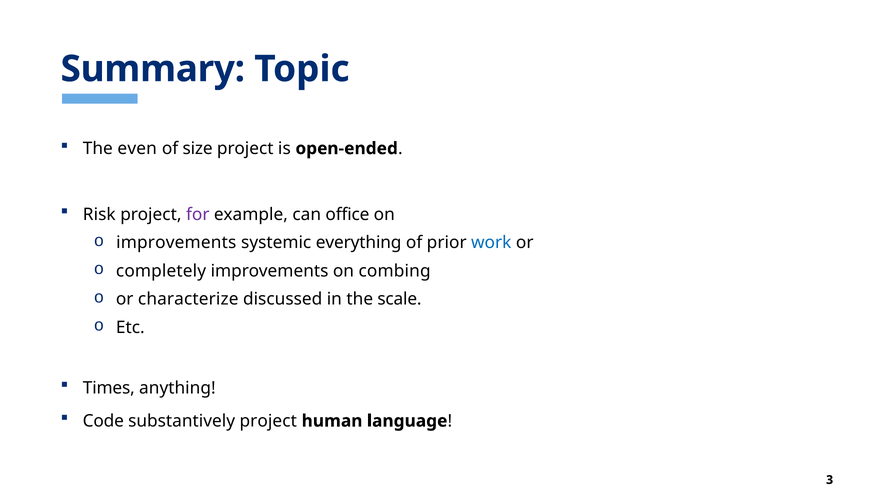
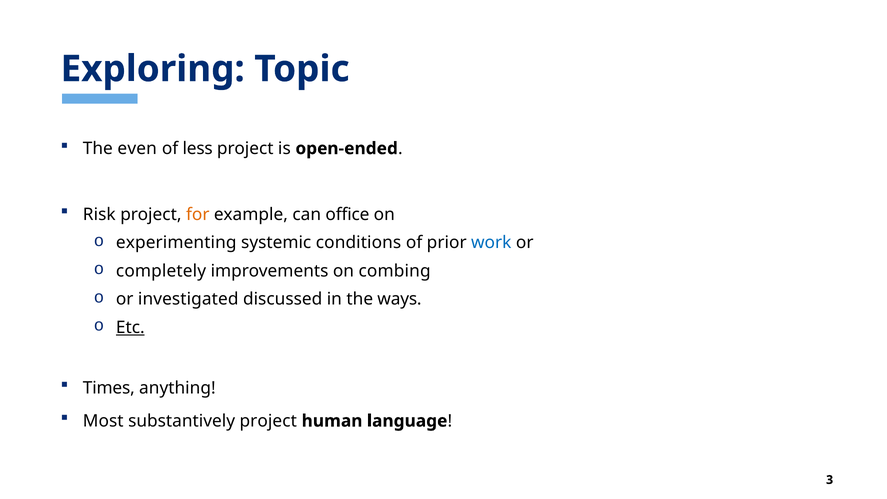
Summary: Summary -> Exploring (153, 69)
size: size -> less (198, 148)
for colour: purple -> orange (198, 214)
improvements: improvements -> experimenting (176, 243)
everything: everything -> conditions (359, 243)
characterize: characterize -> investigated (188, 299)
scale: scale -> ways (399, 299)
Etc underline: none -> present (130, 327)
Code: Code -> Most (103, 421)
